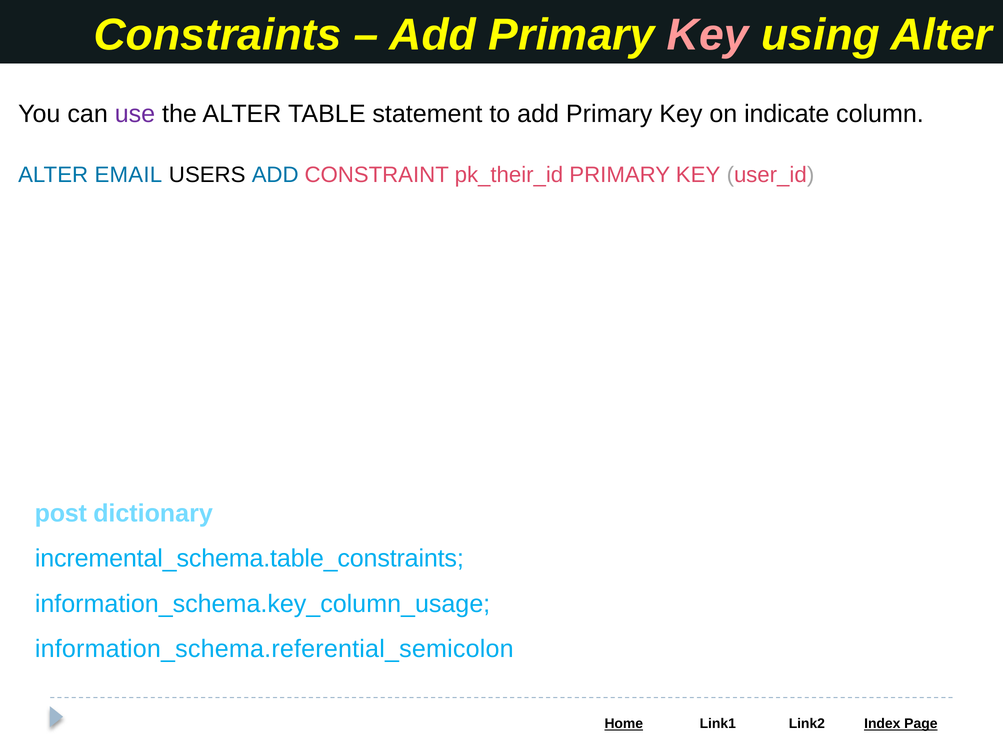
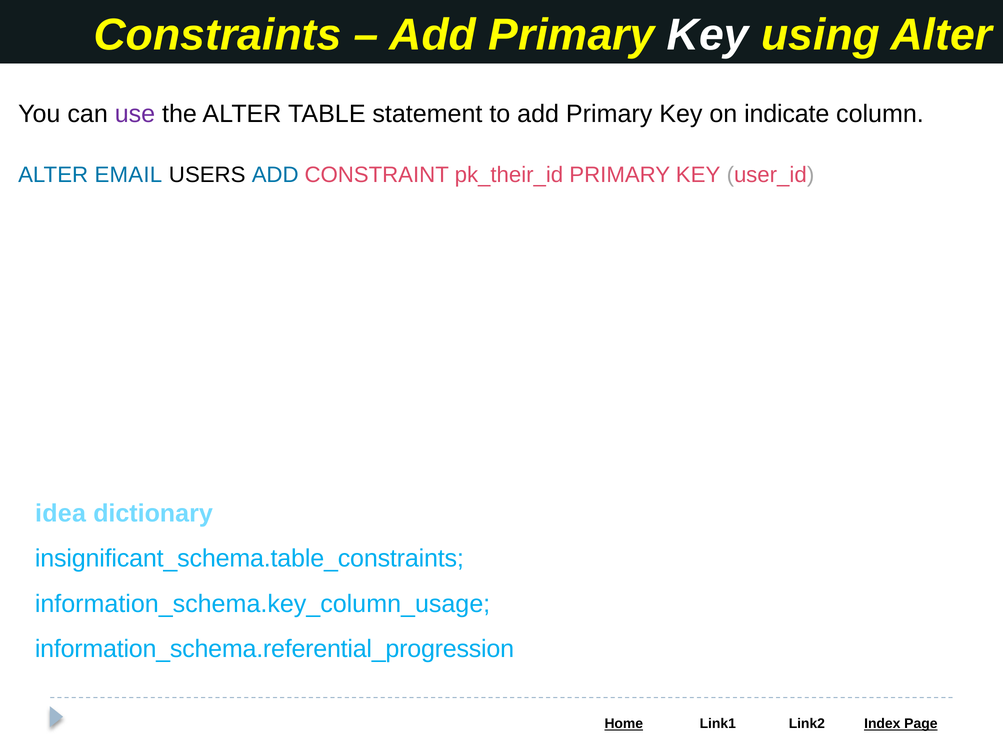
Key colour: pink -> white (708, 35)
post: post -> idea (61, 513)
incremental_schema.table_constraints: incremental_schema.table_constraints -> insignificant_schema.table_constraints (249, 558)
information_schema.referential_semicolon: information_schema.referential_semicolon -> information_schema.referential_progression (274, 648)
